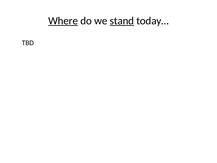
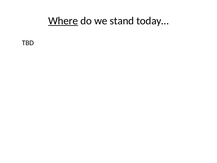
stand underline: present -> none (122, 21)
